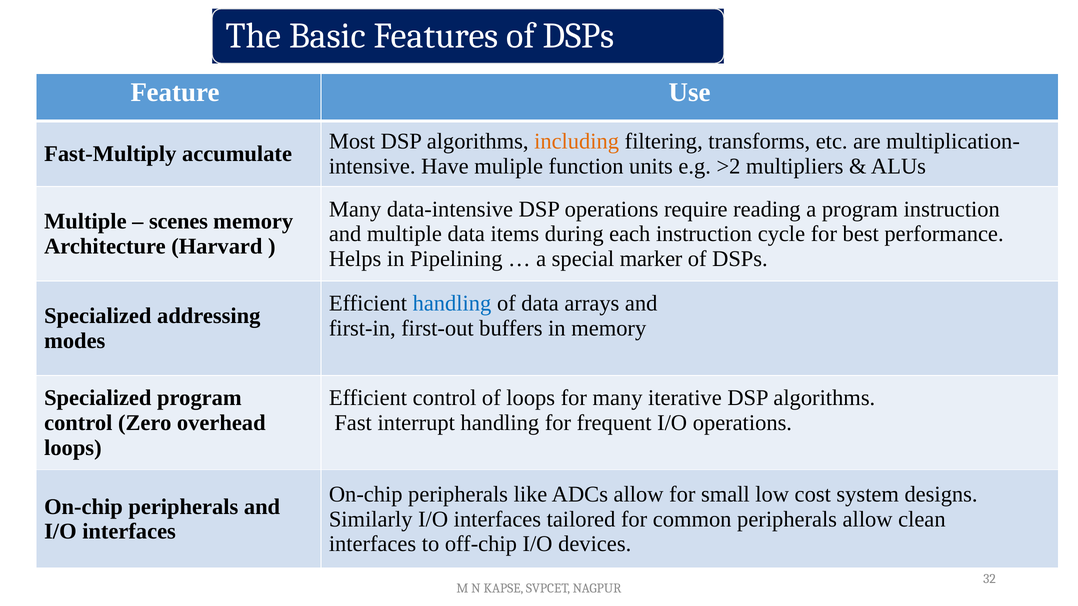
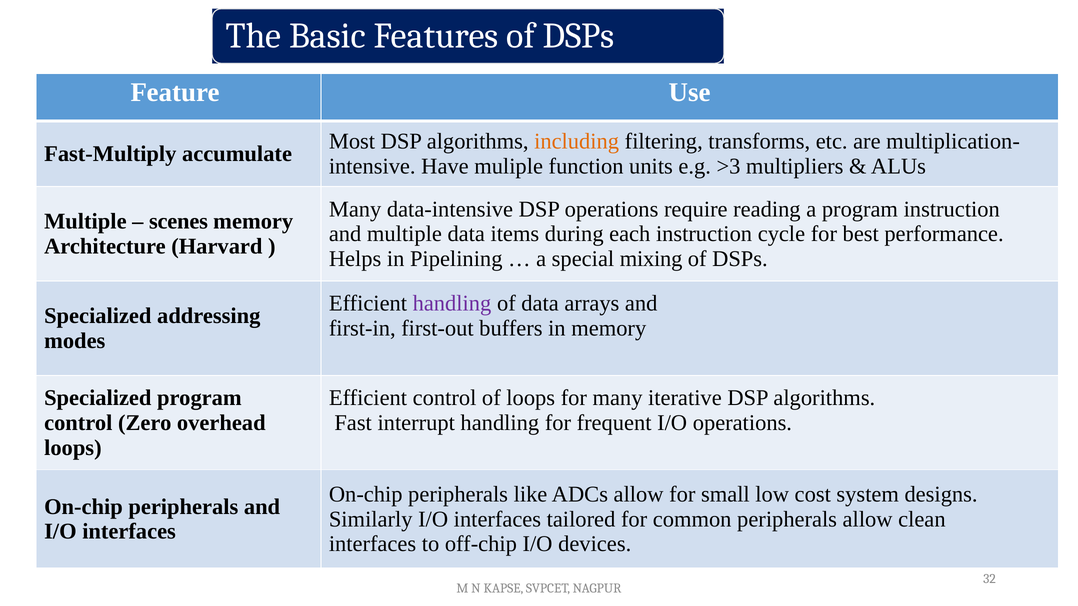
>2: >2 -> >3 (728, 166)
marker: marker -> mixing (651, 259)
handling colour: blue -> purple (452, 304)
